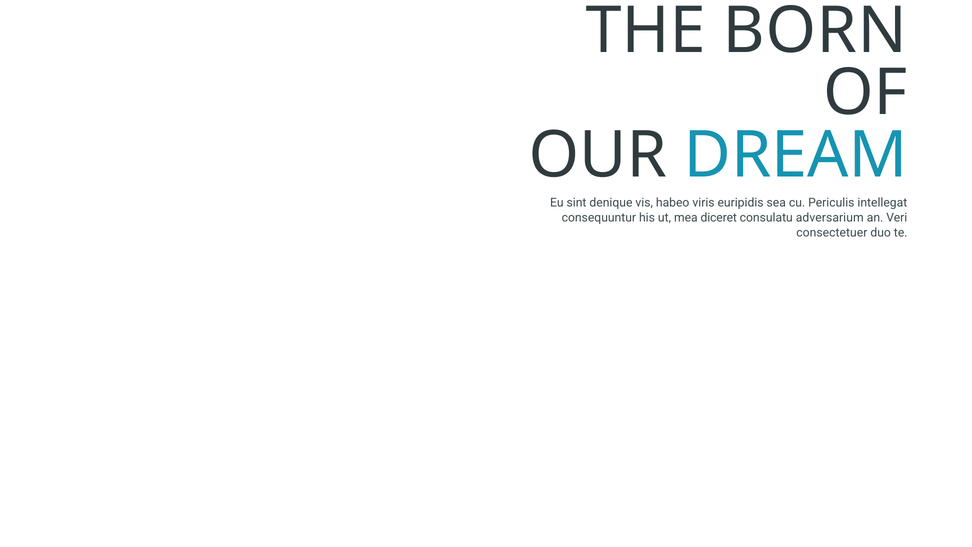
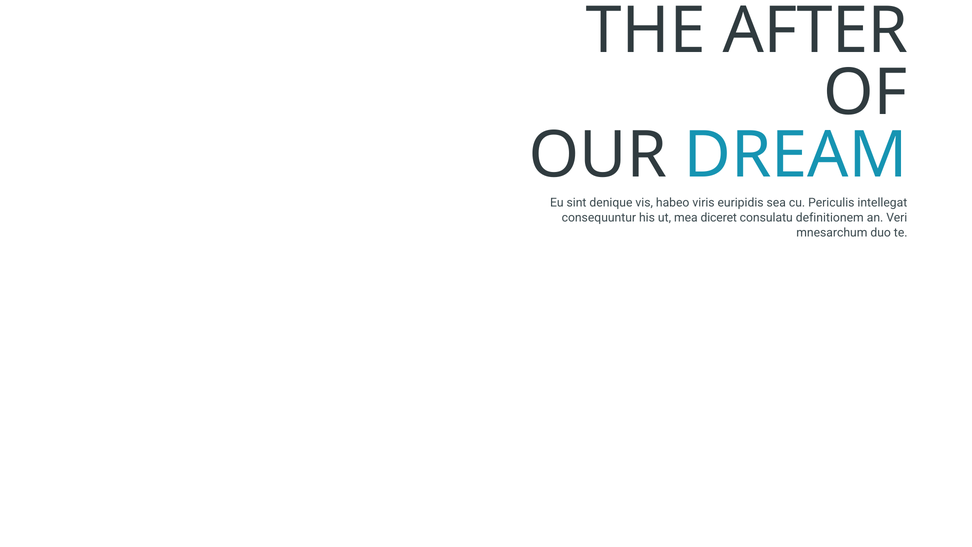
BORN: BORN -> AFTER (815, 31)
adversarium: adversarium -> definitionem (830, 218)
consectetuer: consectetuer -> mnesarchum (832, 233)
